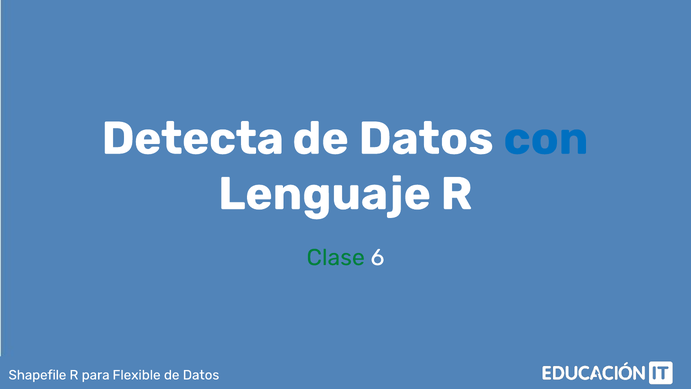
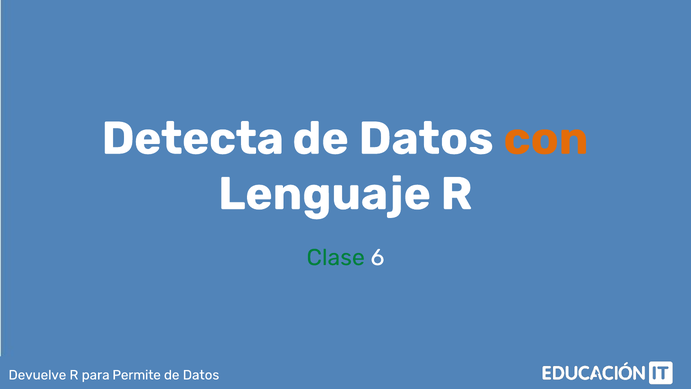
con colour: blue -> orange (546, 139)
Shapefile: Shapefile -> Devuelve (37, 375)
Flexible: Flexible -> Permite (137, 375)
